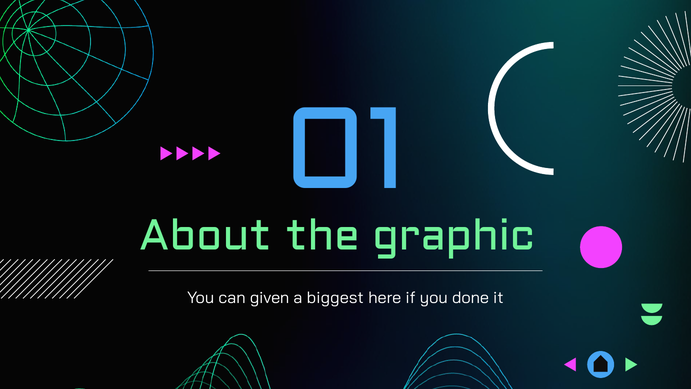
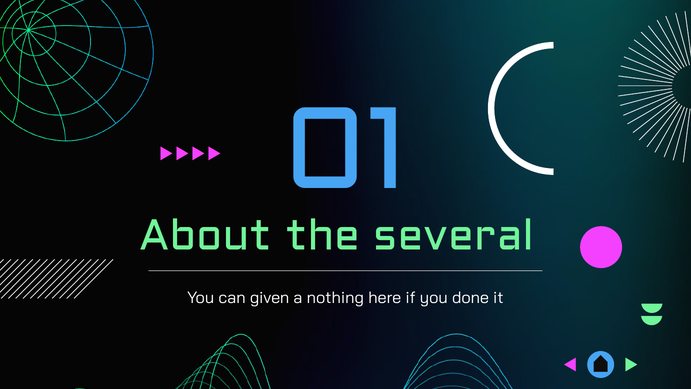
graphic: graphic -> several (454, 235)
biggest: biggest -> nothing (335, 298)
